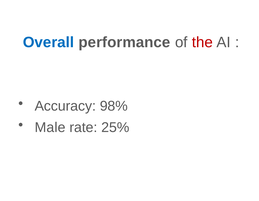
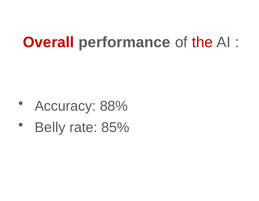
Overall colour: blue -> red (48, 42)
98%: 98% -> 88% (114, 105)
Male: Male -> Belly (50, 127)
25%: 25% -> 85% (115, 127)
